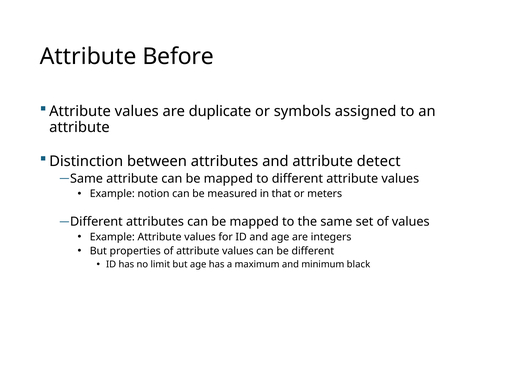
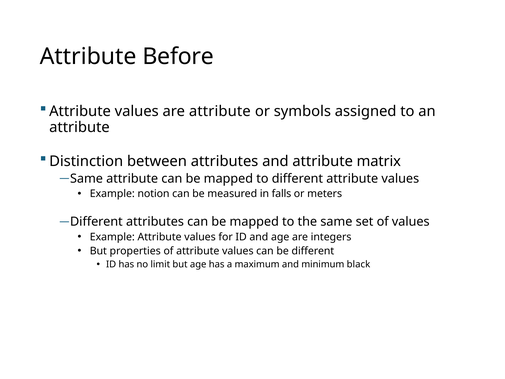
are duplicate: duplicate -> attribute (220, 111)
detect: detect -> matrix (379, 161)
that: that -> falls (281, 194)
